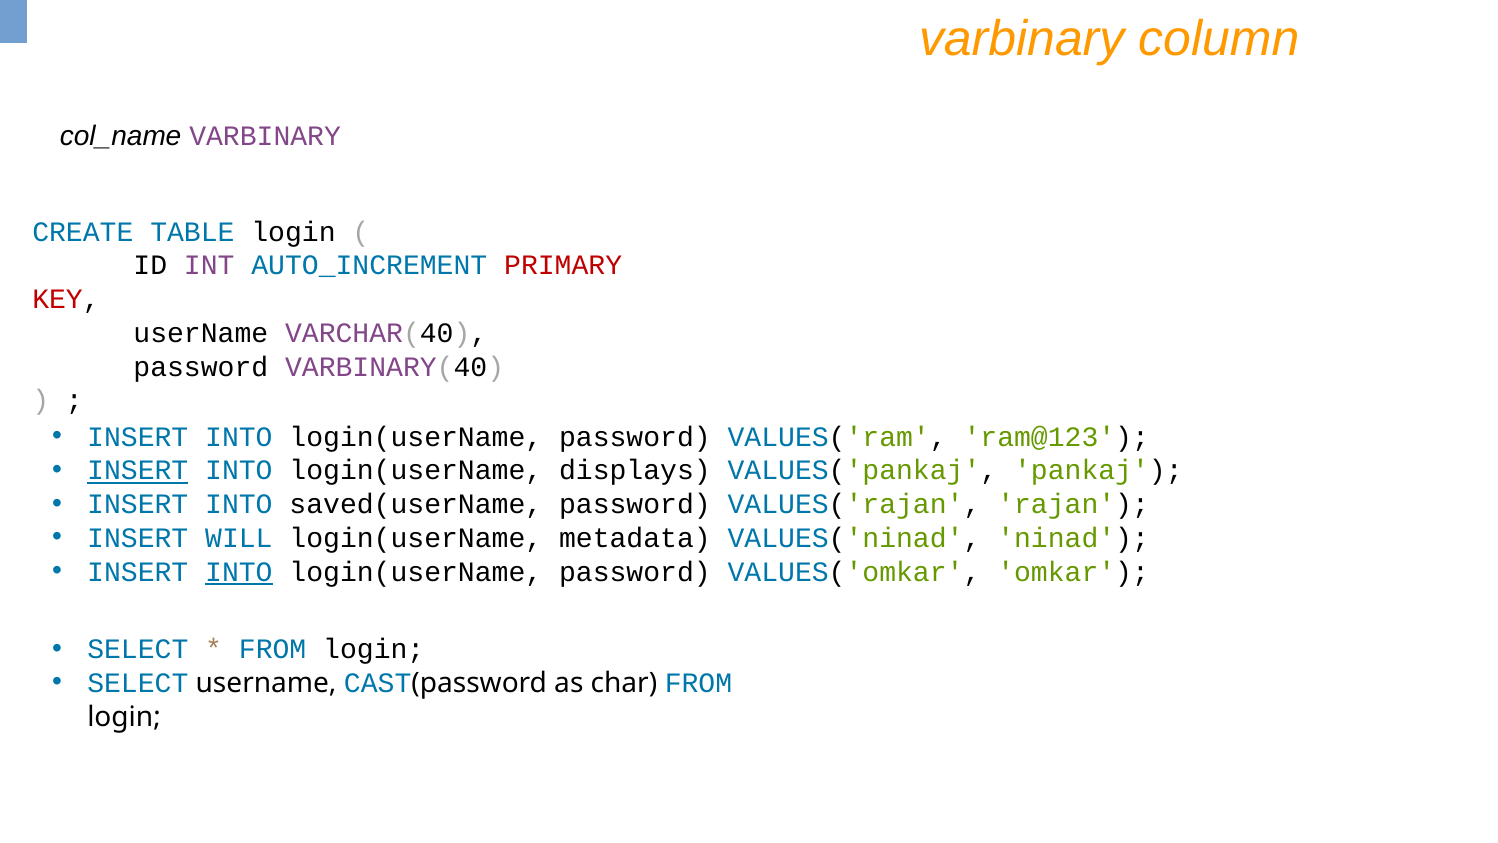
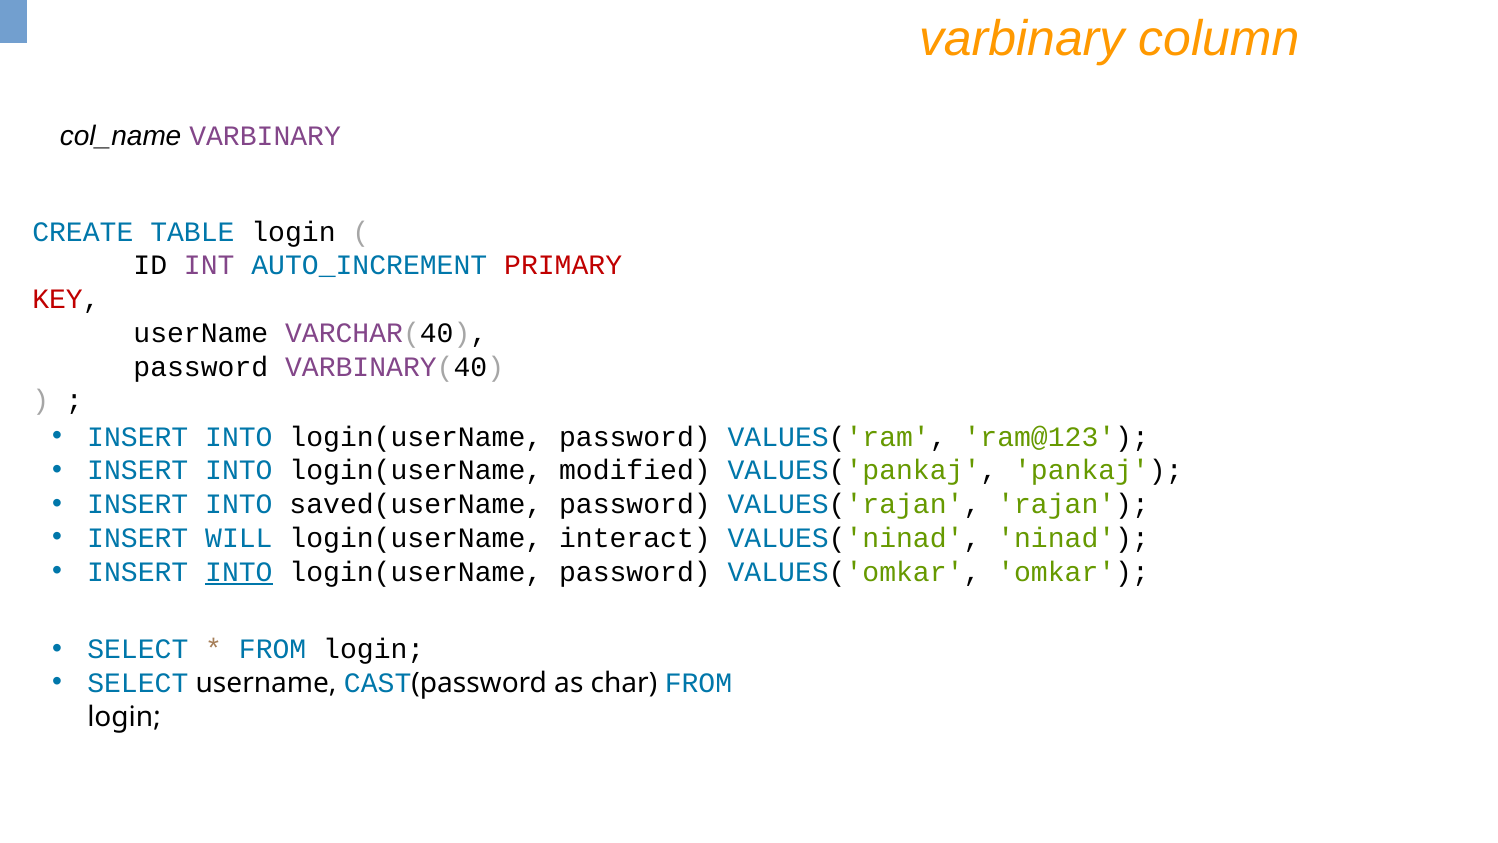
INSERT underline: present -> none (138, 470)
displays: displays -> modified (635, 470)
metadata: metadata -> interact (635, 538)
